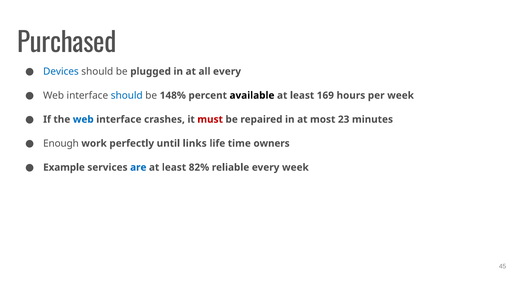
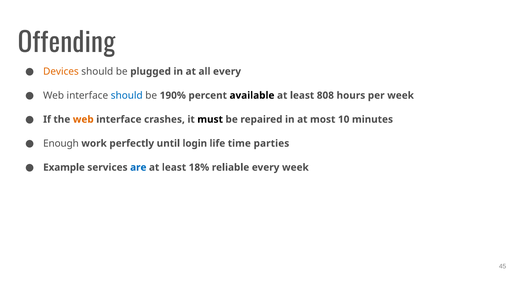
Purchased: Purchased -> Offending (67, 43)
Devices colour: blue -> orange (61, 71)
148%: 148% -> 190% (173, 95)
169: 169 -> 808 (325, 95)
web colour: blue -> orange (83, 119)
must colour: red -> black (210, 119)
23: 23 -> 10 (344, 119)
links: links -> login (195, 143)
owners: owners -> parties (271, 143)
82%: 82% -> 18% (199, 167)
